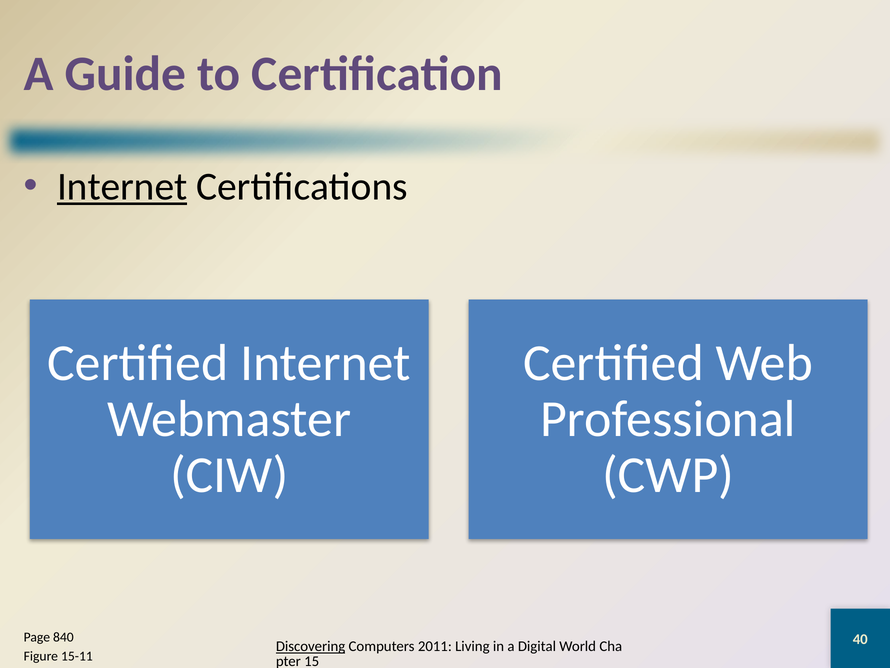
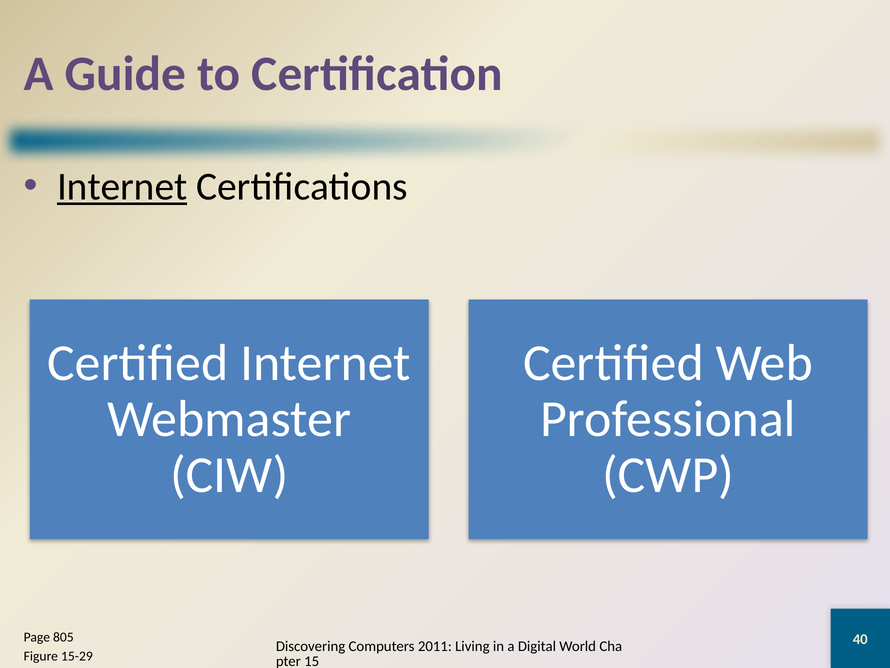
840: 840 -> 805 (63, 637)
Discovering underline: present -> none (311, 646)
15-11: 15-11 -> 15-29 (77, 656)
